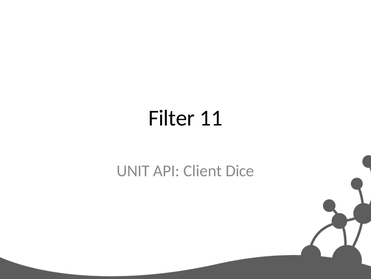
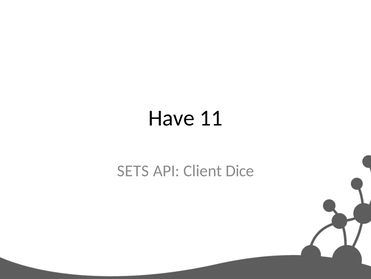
Filter: Filter -> Have (171, 118)
UNIT: UNIT -> SETS (133, 171)
